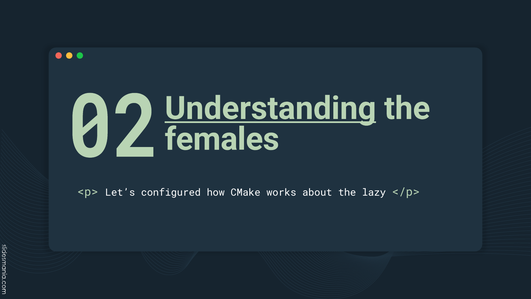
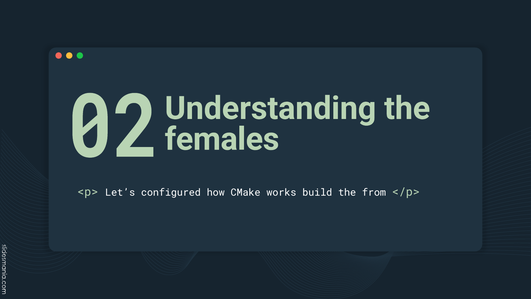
Understanding underline: present -> none (270, 108)
about: about -> build (317, 192)
lazy: lazy -> from (374, 192)
